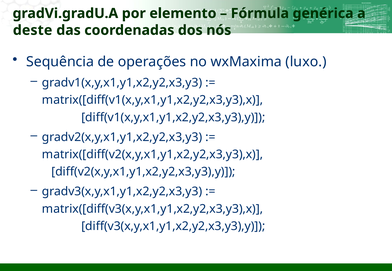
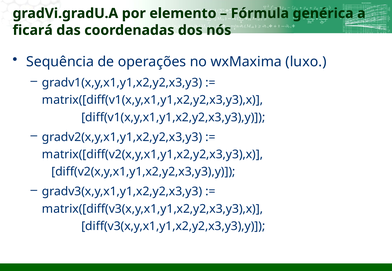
deste: deste -> ficará (33, 30)
